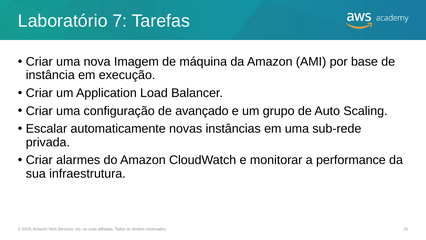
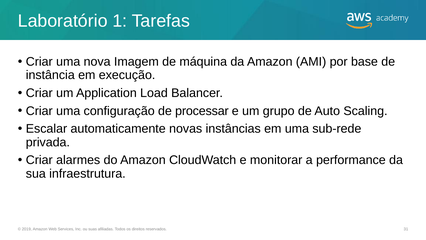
7: 7 -> 1 (120, 21)
avançado: avançado -> processar (202, 111)
